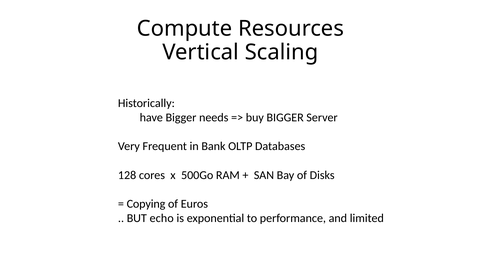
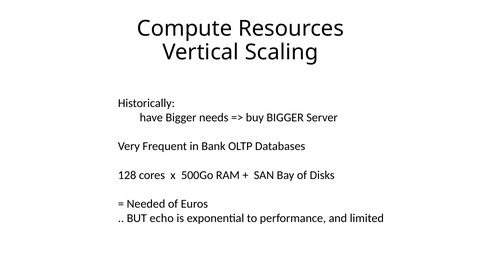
Copying: Copying -> Needed (146, 204)
